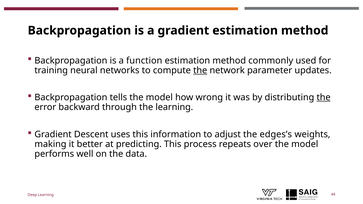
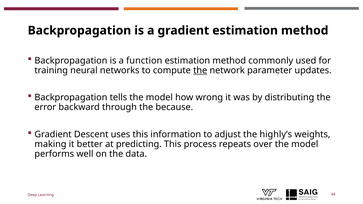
the underline: present -> none (324, 98)
the learning: learning -> because (174, 107)
edges’s: edges’s -> highly’s (276, 134)
